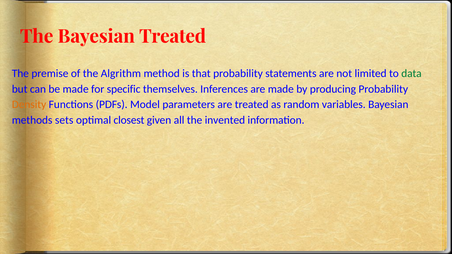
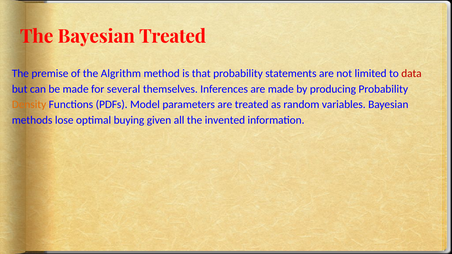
data colour: green -> red (411, 73)
specific: specific -> several (124, 89)
sets: sets -> lose (64, 120)
closest: closest -> buying (129, 120)
